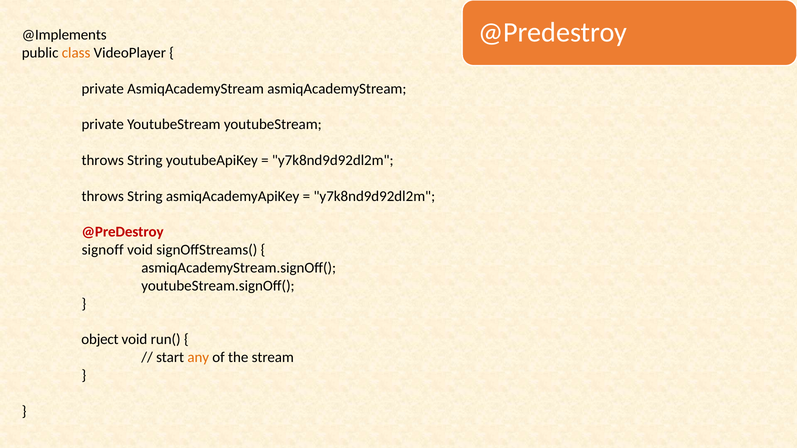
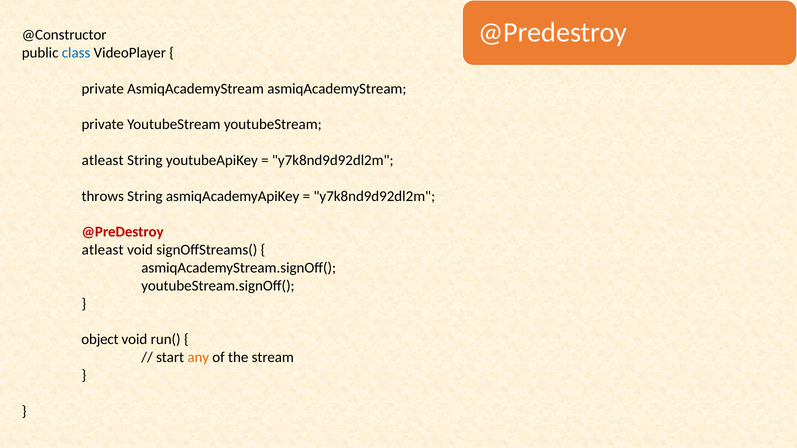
@Implements: @Implements -> @Constructor (64, 35)
class colour: orange -> blue (76, 53)
throws: throws -> atleast (103, 160)
signoff: signoff -> atleast (103, 250)
